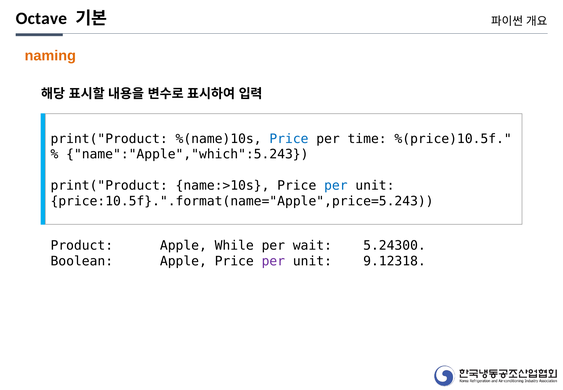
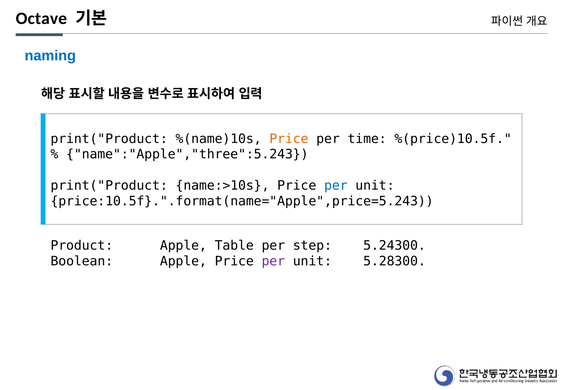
naming colour: orange -> blue (50, 56)
Price colour: blue -> orange (289, 139)
name":"Apple","which":5.243: name":"Apple","which":5.243 -> name":"Apple","three":5.243 (187, 154)
While: While -> Table (234, 246)
wait: wait -> step (312, 246)
9.12318: 9.12318 -> 5.28300 (394, 261)
